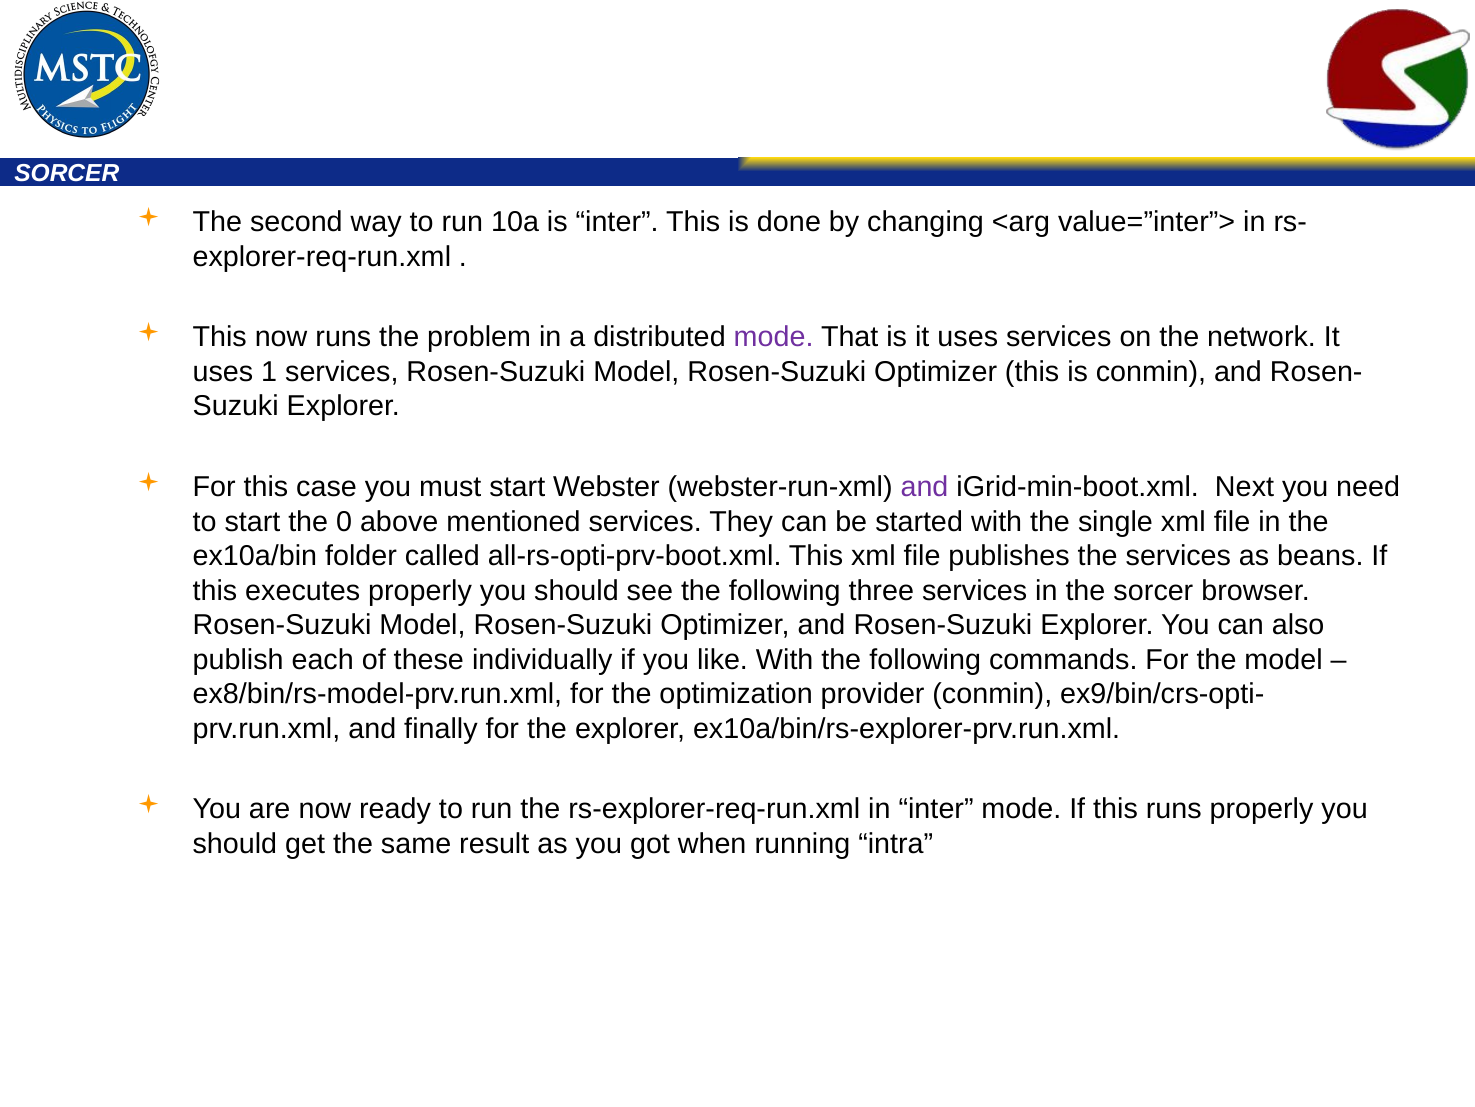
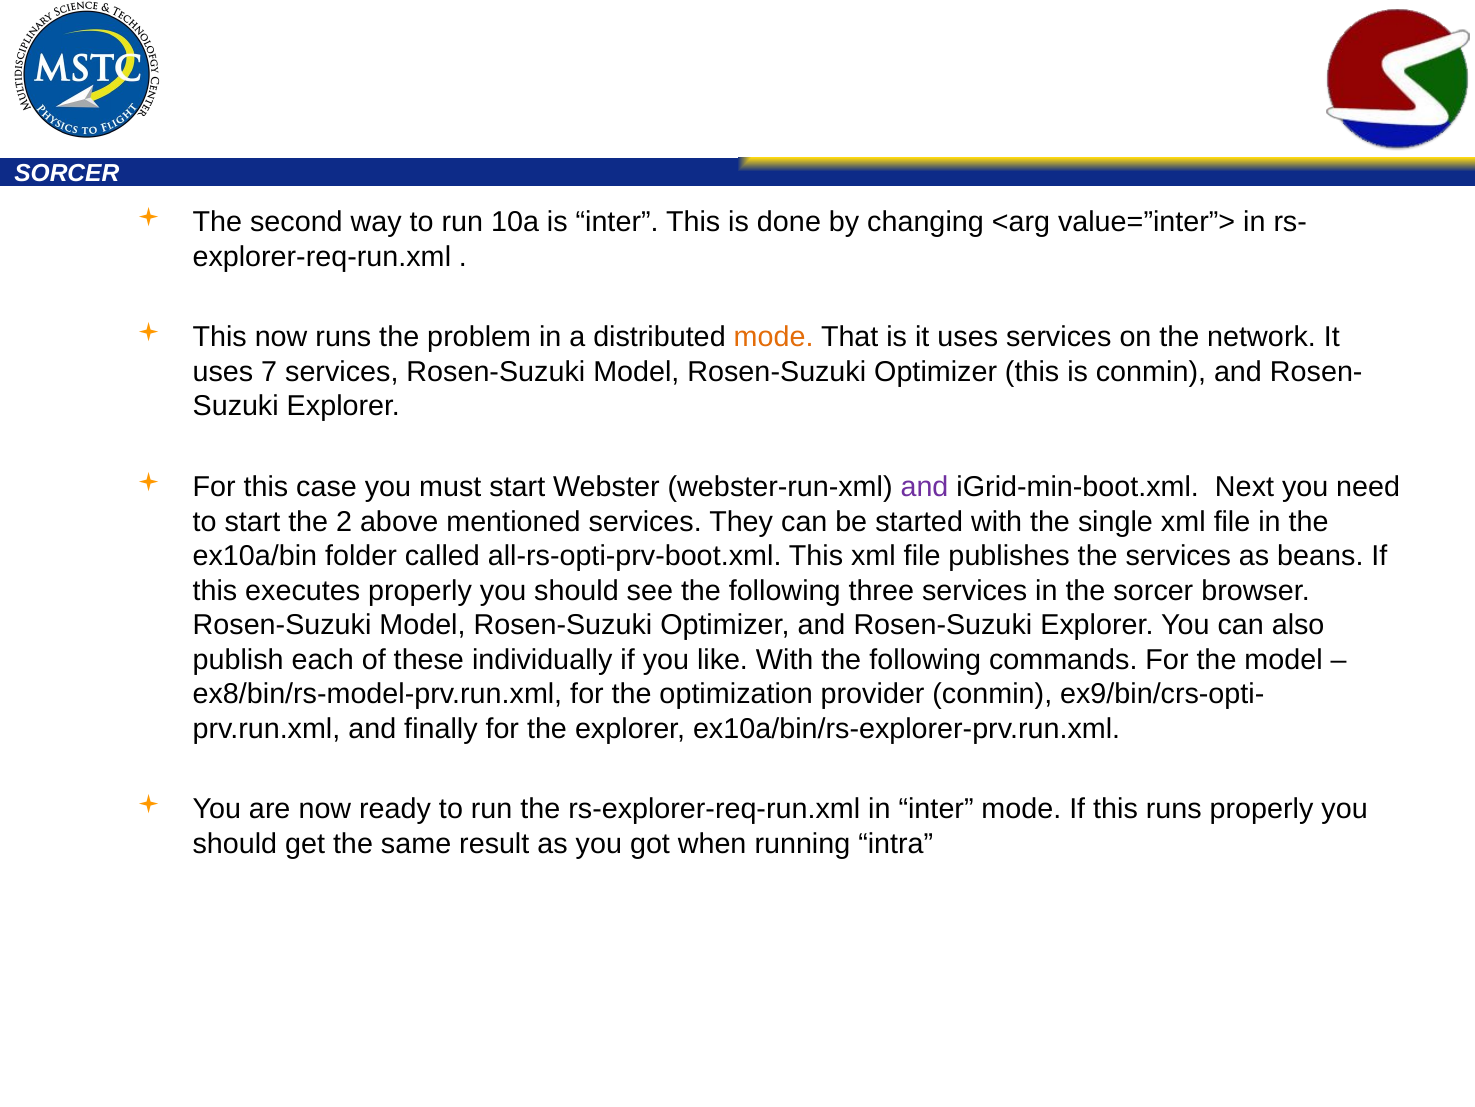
mode colour: purple -> orange (774, 337)
1: 1 -> 7 (269, 372)
0: 0 -> 2 (344, 521)
